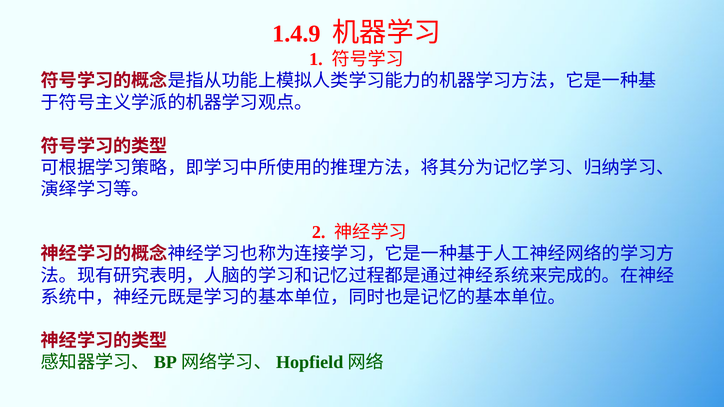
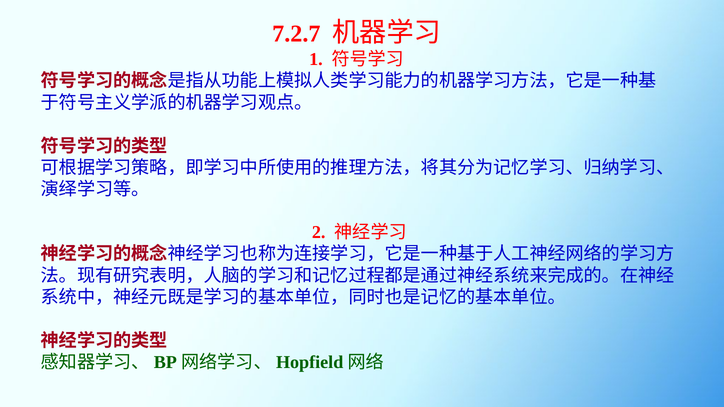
1.4.9: 1.4.9 -> 7.2.7 (296, 34)
